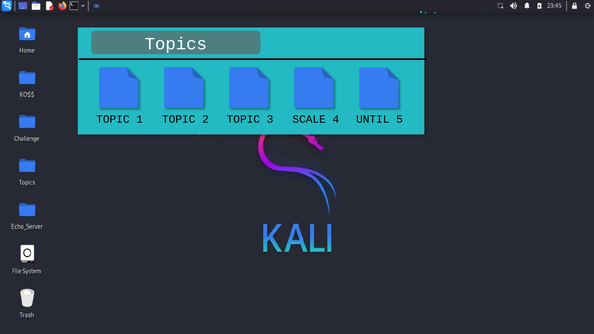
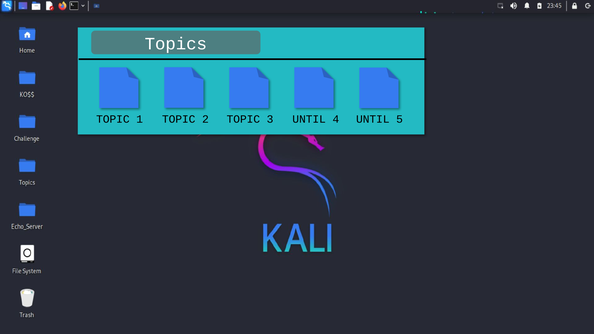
3 SCALE: SCALE -> UNTIL (309, 119)
